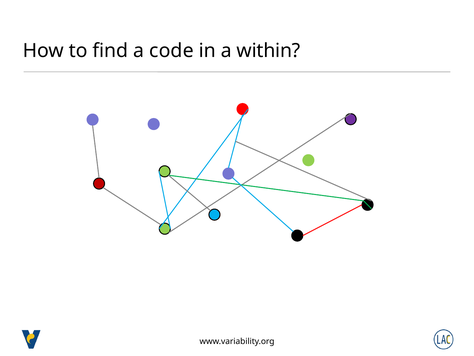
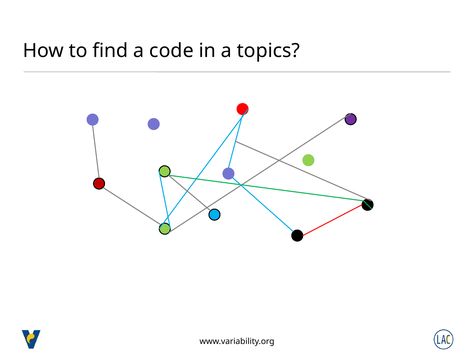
within: within -> topics (268, 51)
